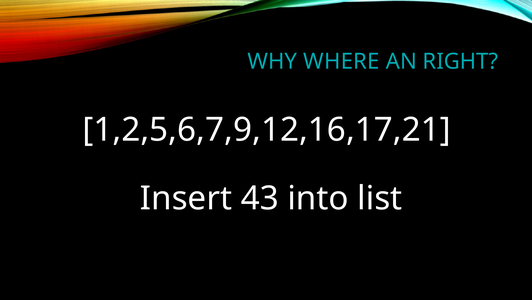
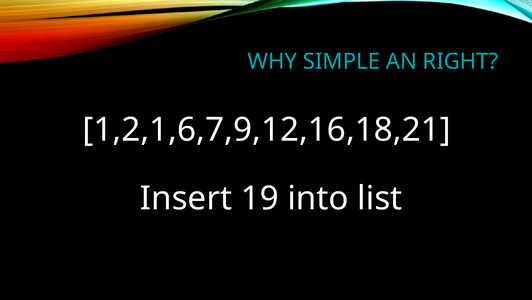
WHERE: WHERE -> SIMPLE (341, 61)
1,2,5,6,7,9,12,16,17,21: 1,2,5,6,7,9,12,16,17,21 -> 1,2,1,6,7,9,12,16,18,21 (267, 130)
43: 43 -> 19 (260, 198)
